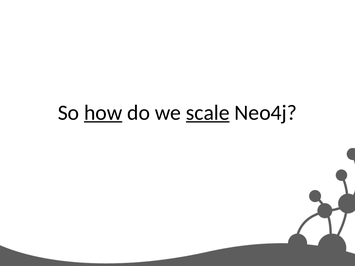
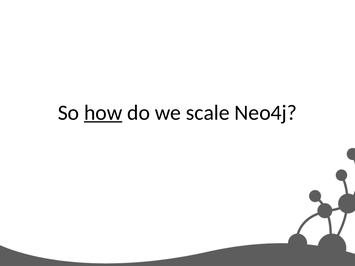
scale underline: present -> none (208, 113)
